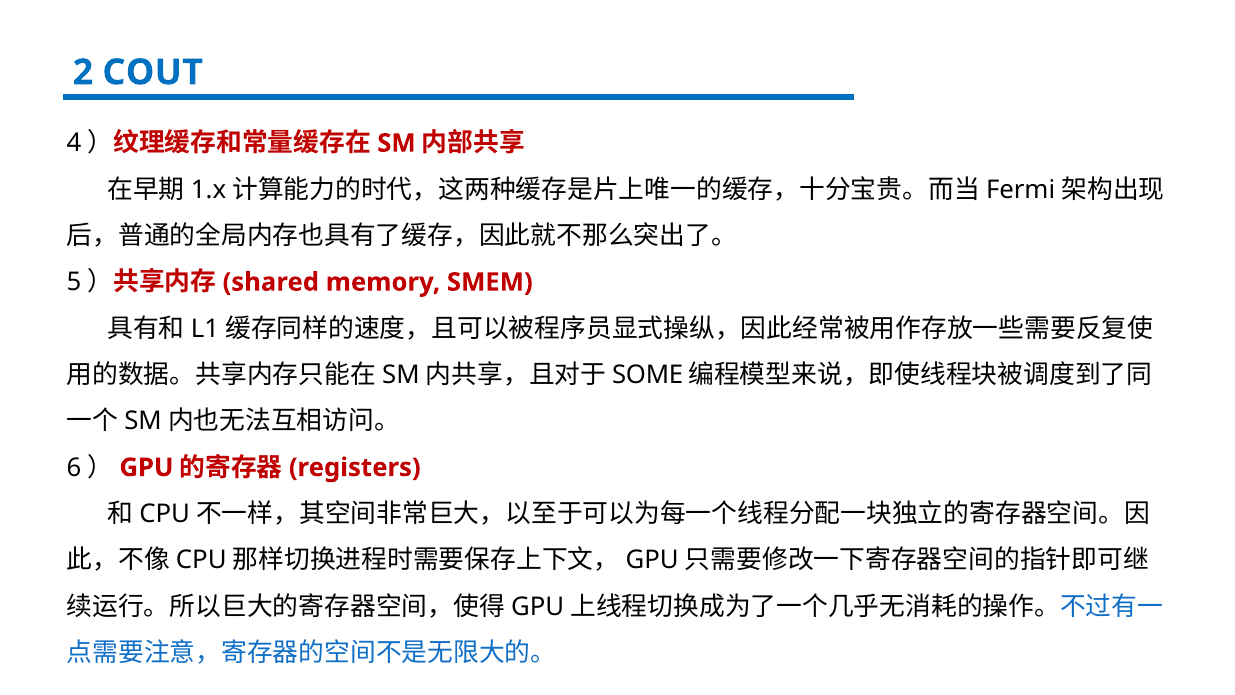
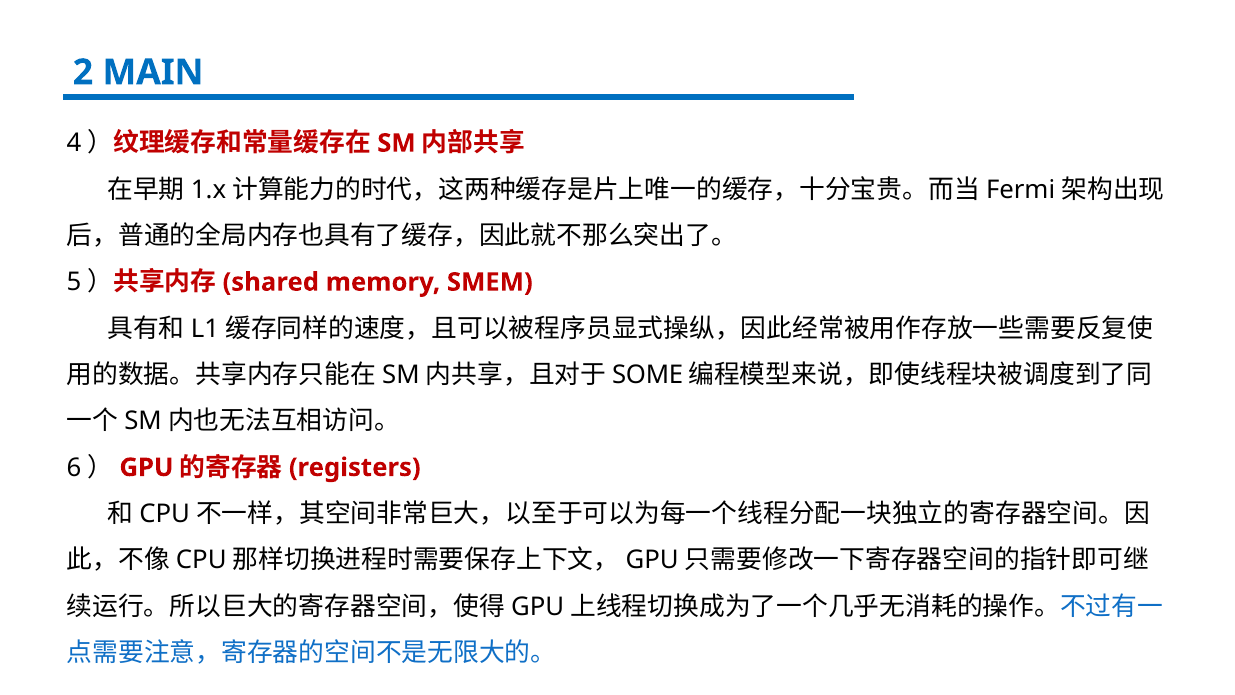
COUT: COUT -> MAIN (153, 72)
